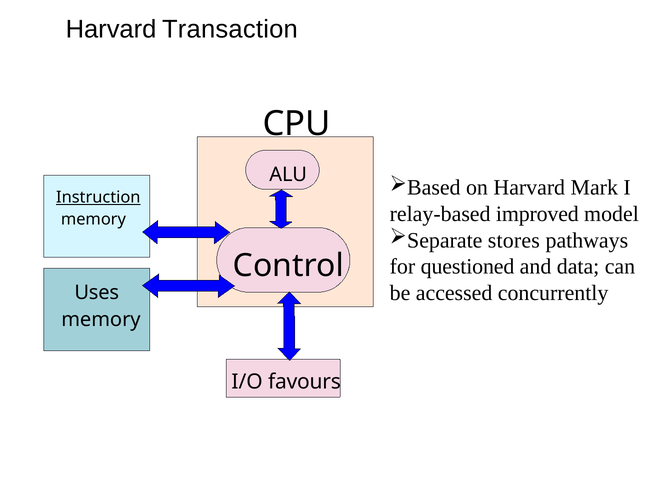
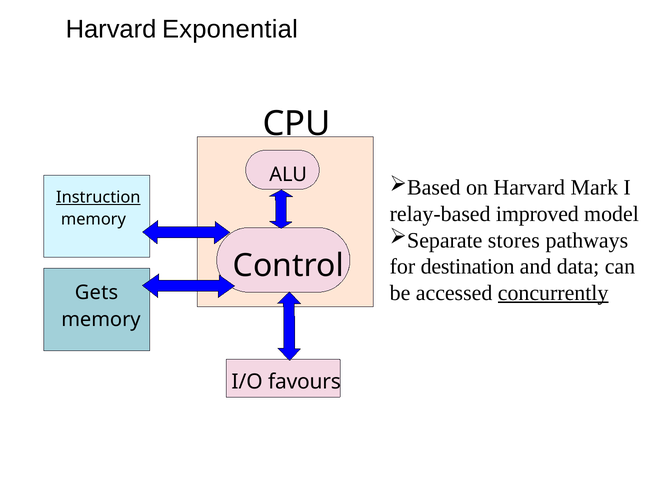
Transaction: Transaction -> Exponential (230, 29)
questioned: questioned -> destination (468, 266)
concurrently underline: none -> present (553, 293)
Uses: Uses -> Gets (97, 293)
